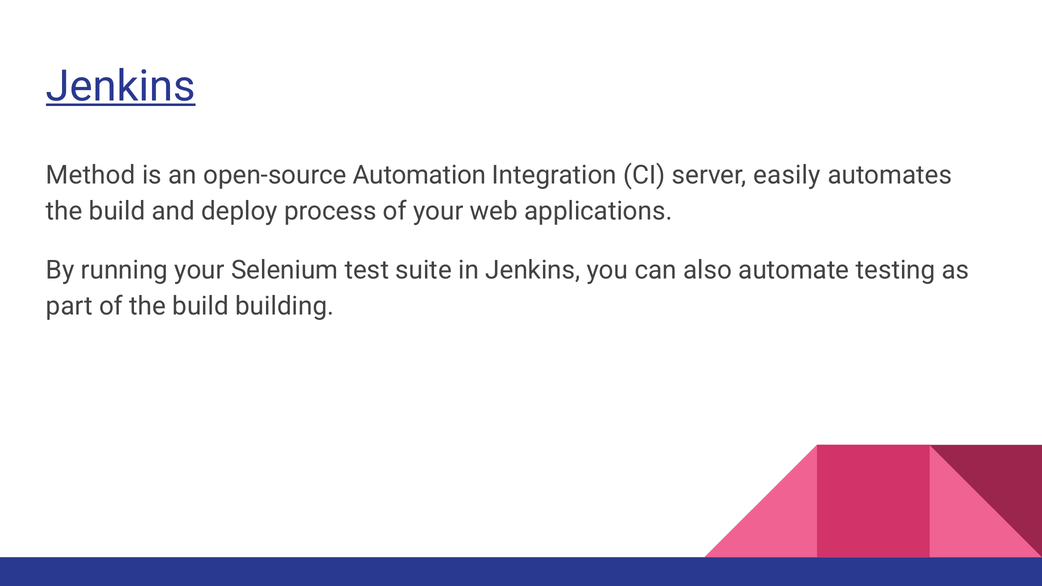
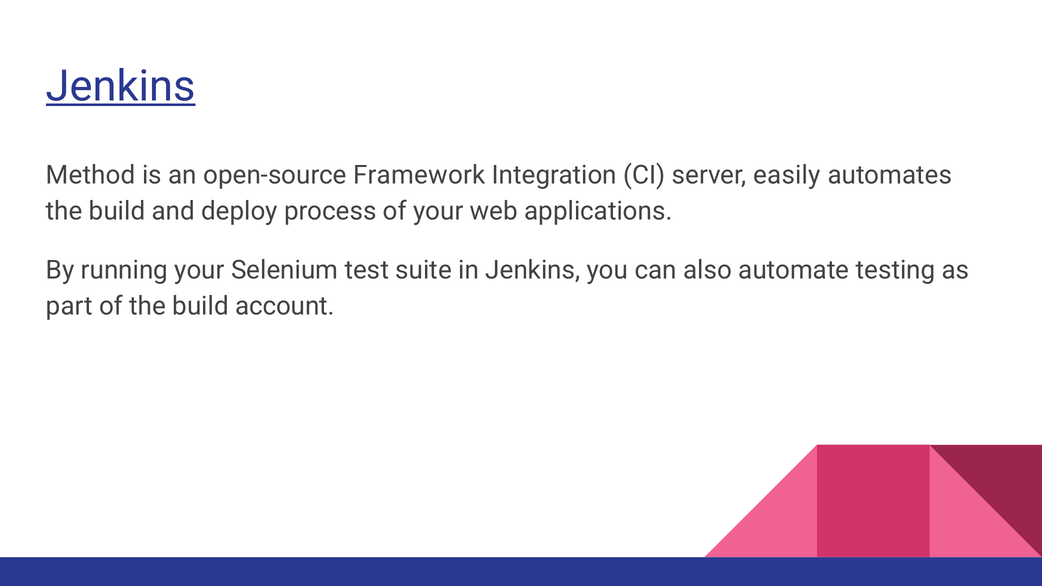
Automation: Automation -> Framework (419, 175)
building: building -> account (285, 306)
